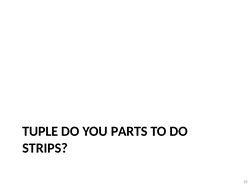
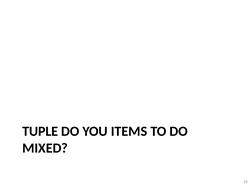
PARTS: PARTS -> ITEMS (129, 132)
STRIPS: STRIPS -> MIXED (45, 148)
